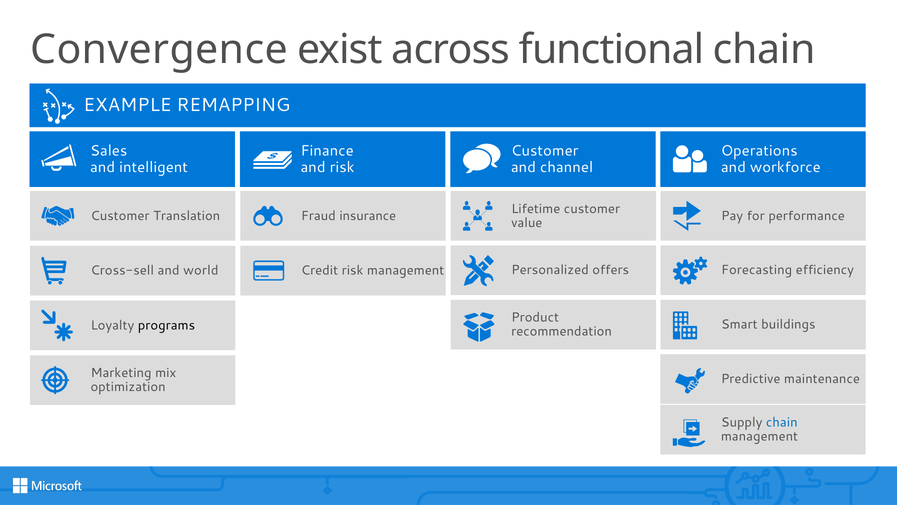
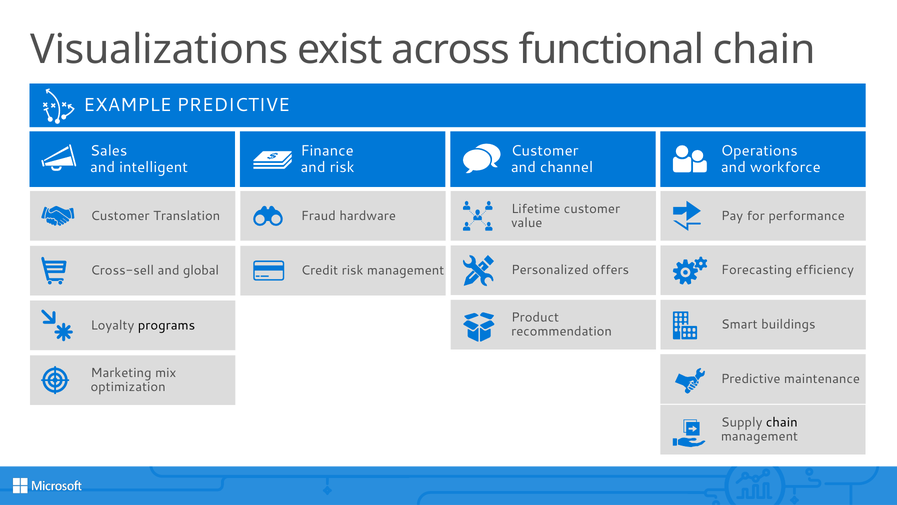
Convergence: Convergence -> Visualizations (159, 50)
EXAMPLE REMAPPING: REMAPPING -> PREDICTIVE (233, 105)
insurance: insurance -> hardware (368, 216)
world: world -> global (201, 270)
chain colour: blue -> black (782, 422)
